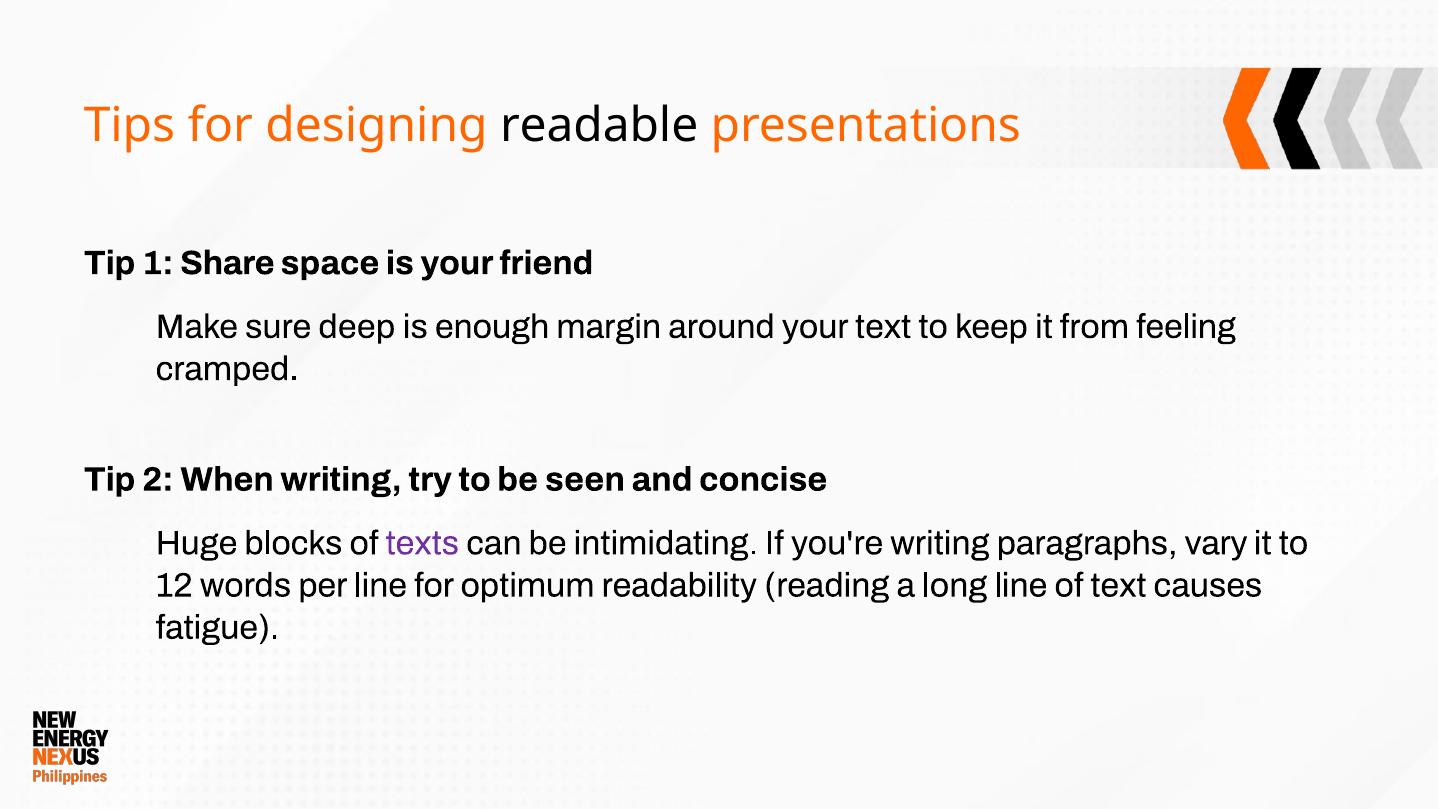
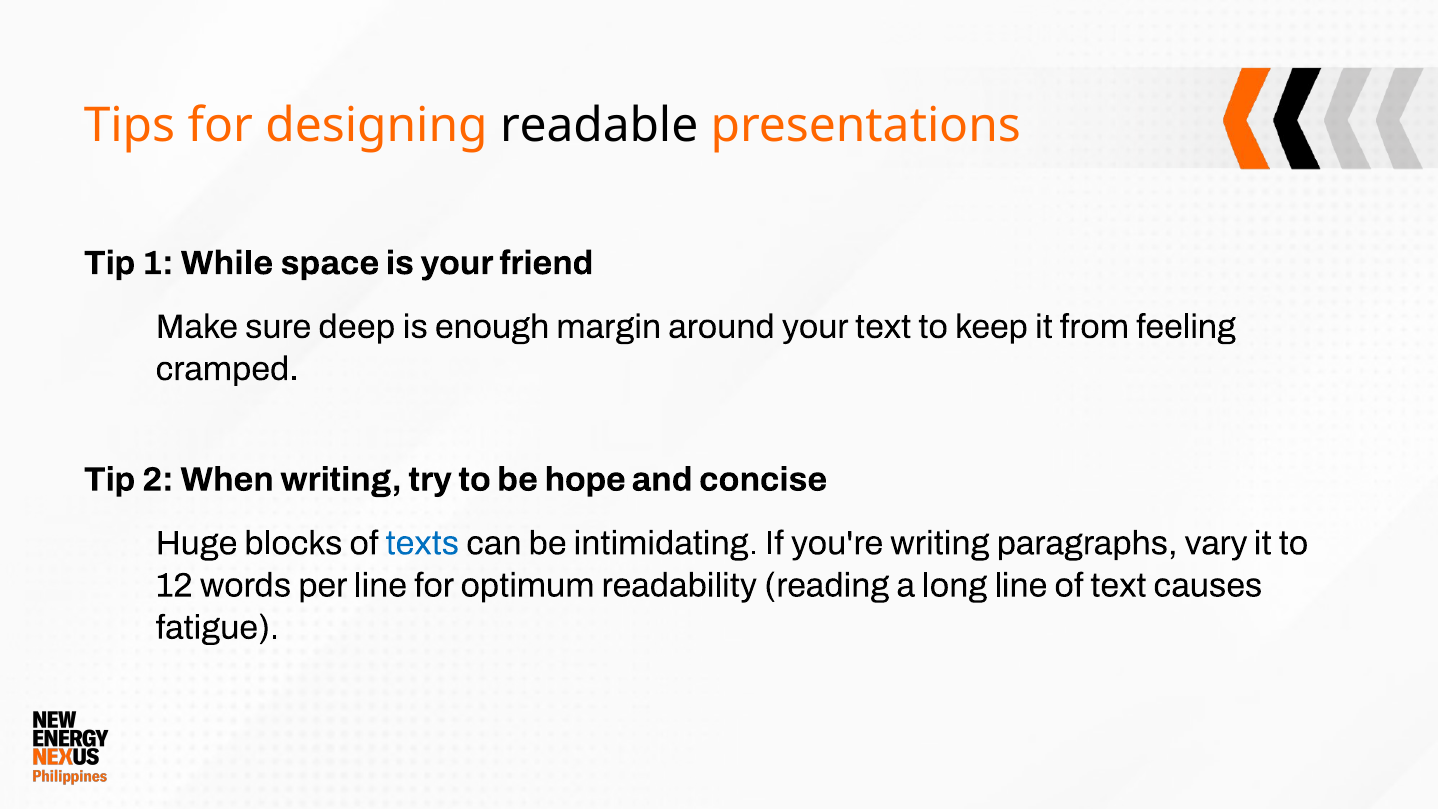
Share: Share -> While (227, 263)
seen: seen -> hope (585, 479)
texts colour: purple -> blue (422, 543)
